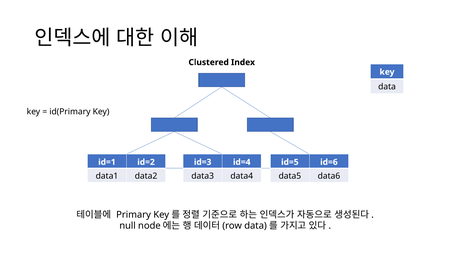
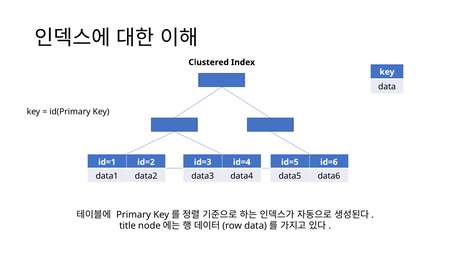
null: null -> title (128, 226)
